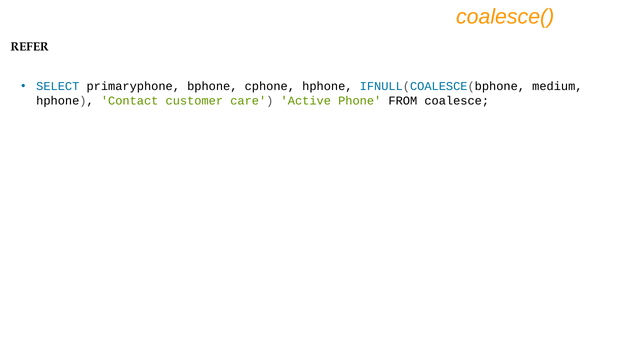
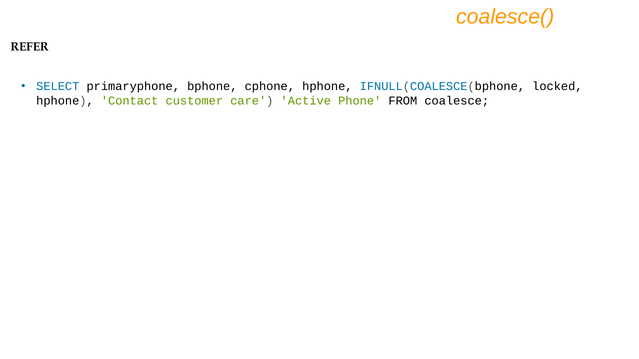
medium: medium -> locked (557, 86)
